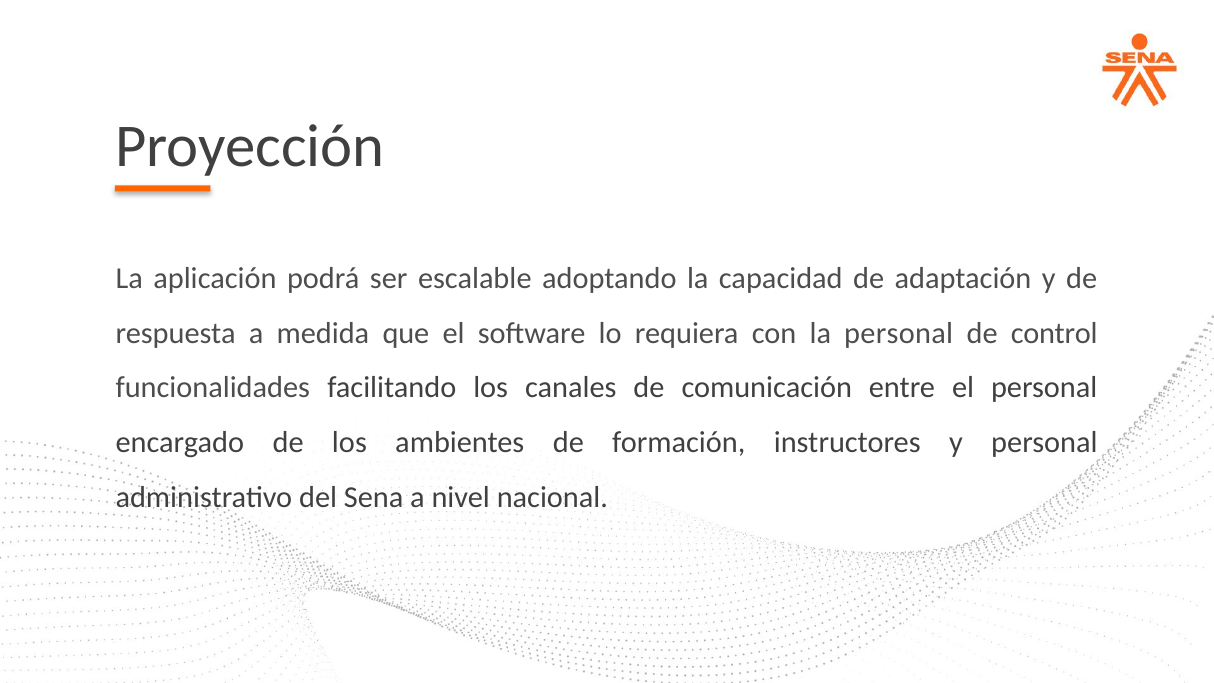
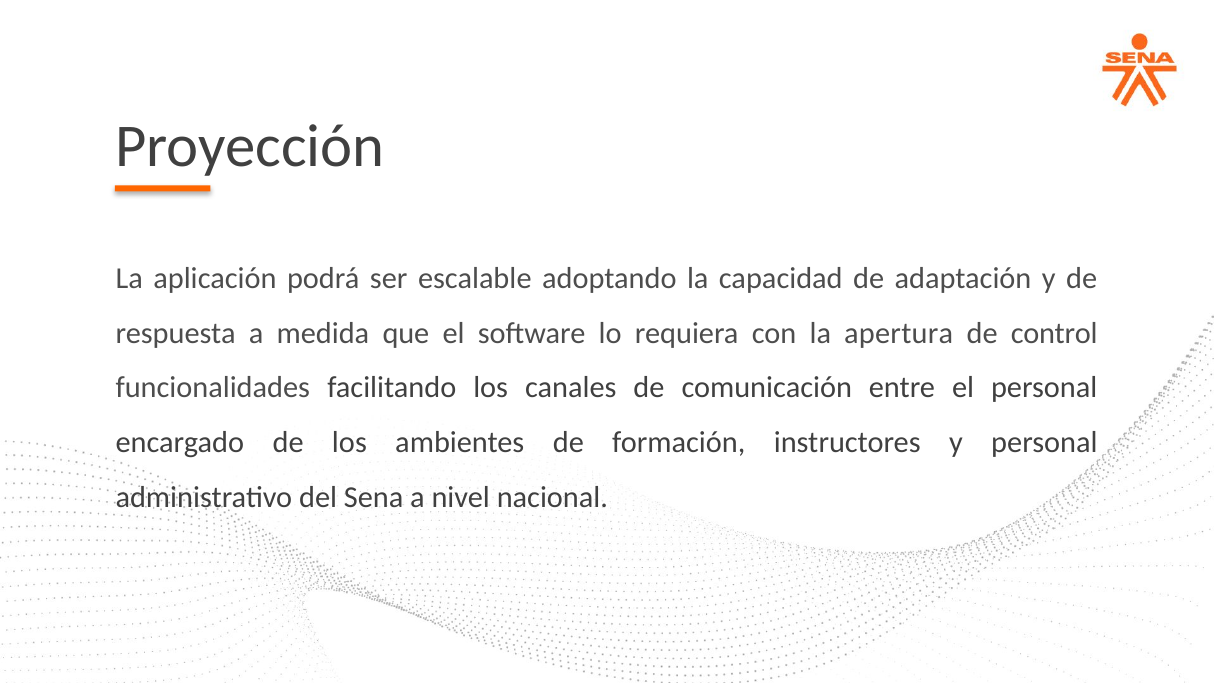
la personal: personal -> apertura (899, 333)
